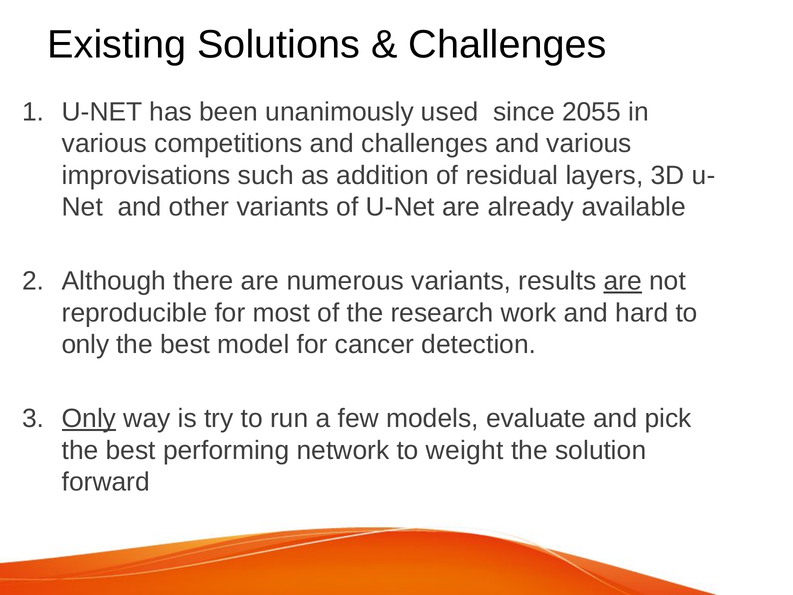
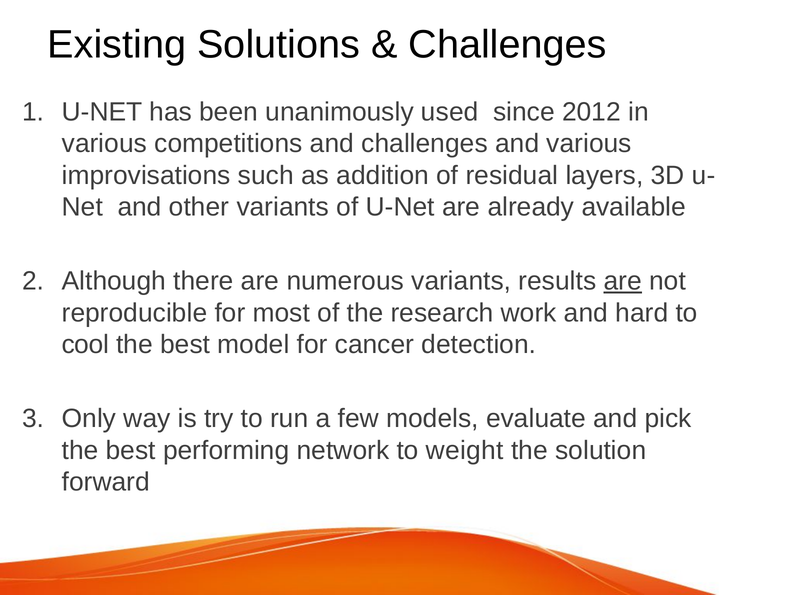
2055: 2055 -> 2012 (591, 112)
only: only -> cool (85, 344)
Only underline: present -> none (89, 418)
